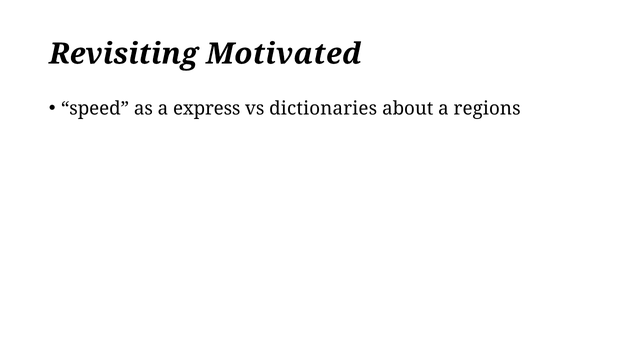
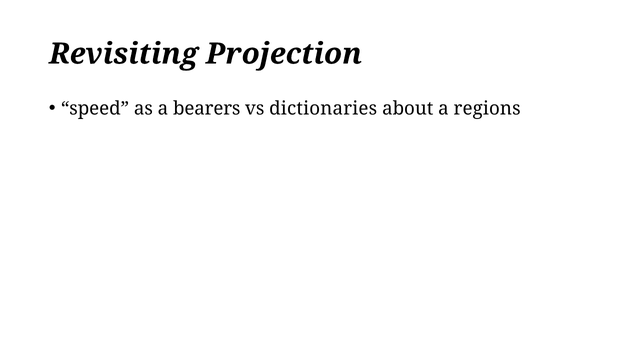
Motivated: Motivated -> Projection (284, 54)
express: express -> bearers (207, 109)
